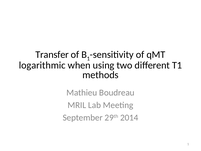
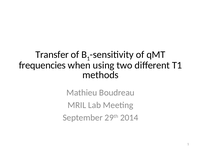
logarithmic: logarithmic -> frequencies (42, 65)
